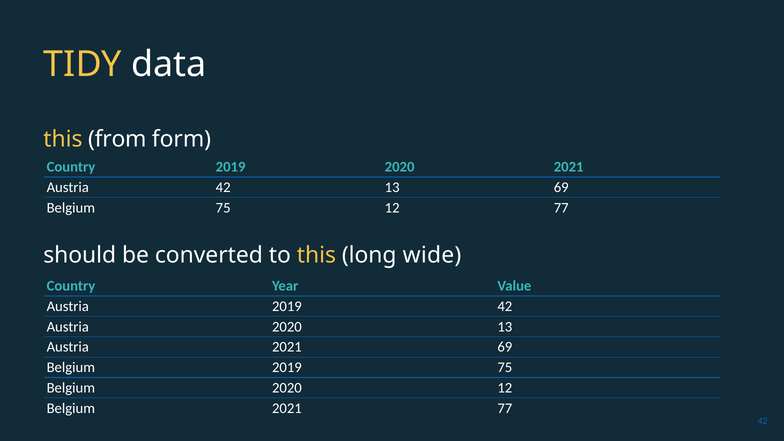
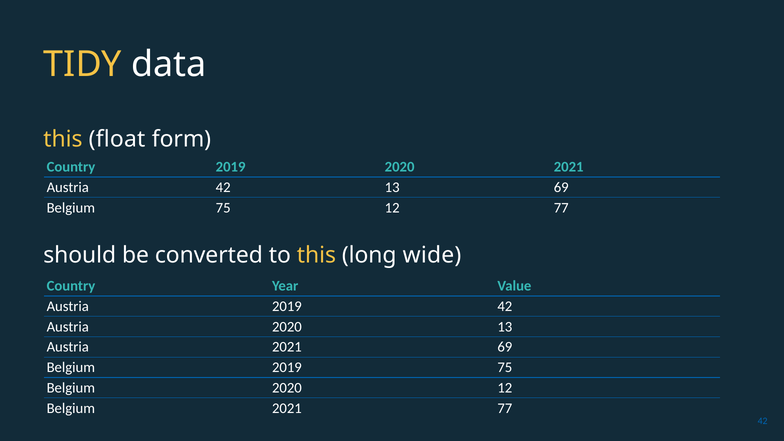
from: from -> float (117, 139)
